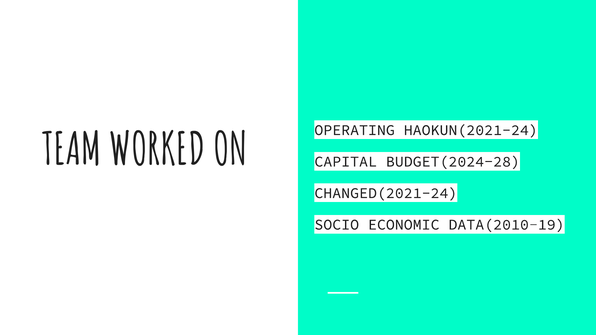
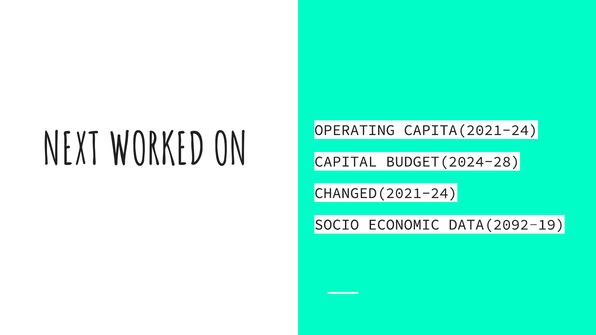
TEAM: TEAM -> NEXT (71, 150)
HAOKUN(2021-24: HAOKUN(2021-24 -> CAPITA(2021-24 (471, 130)
DATA(2010-19: DATA(2010-19 -> DATA(2092-19 (507, 225)
